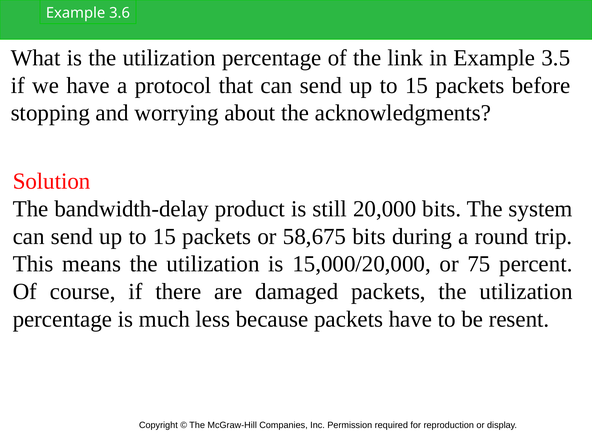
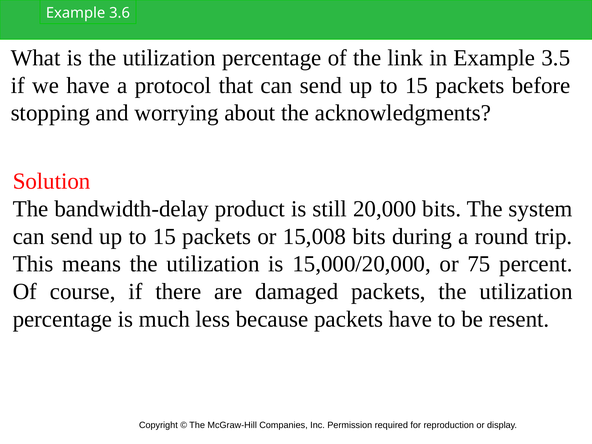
58,675: 58,675 -> 15,008 (315, 236)
